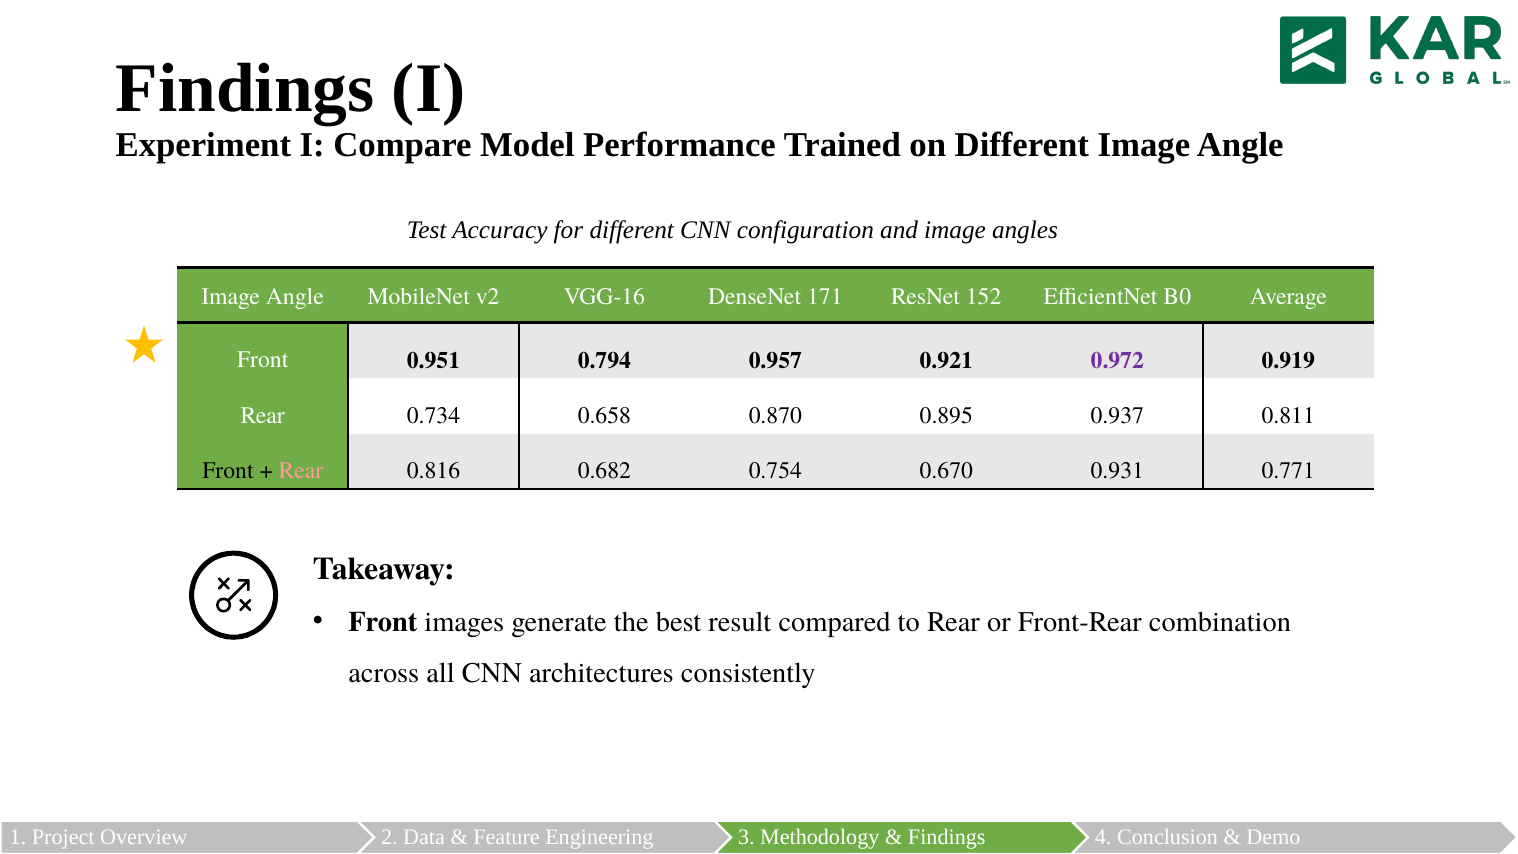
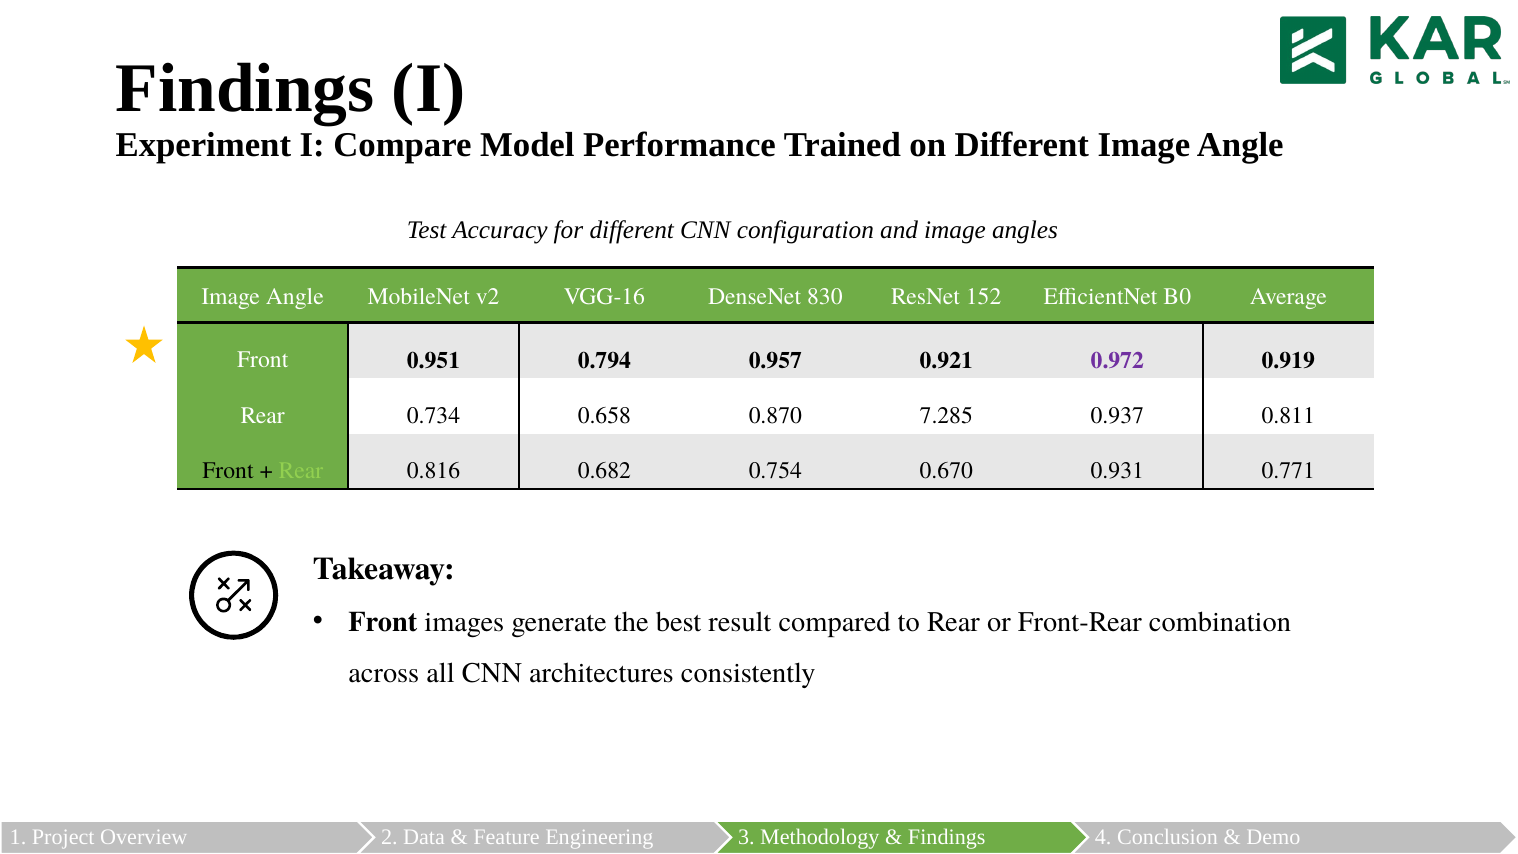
171: 171 -> 830 (825, 297)
0.895: 0.895 -> 7.285 (946, 415)
Rear colour: pink -> light green (301, 470)
